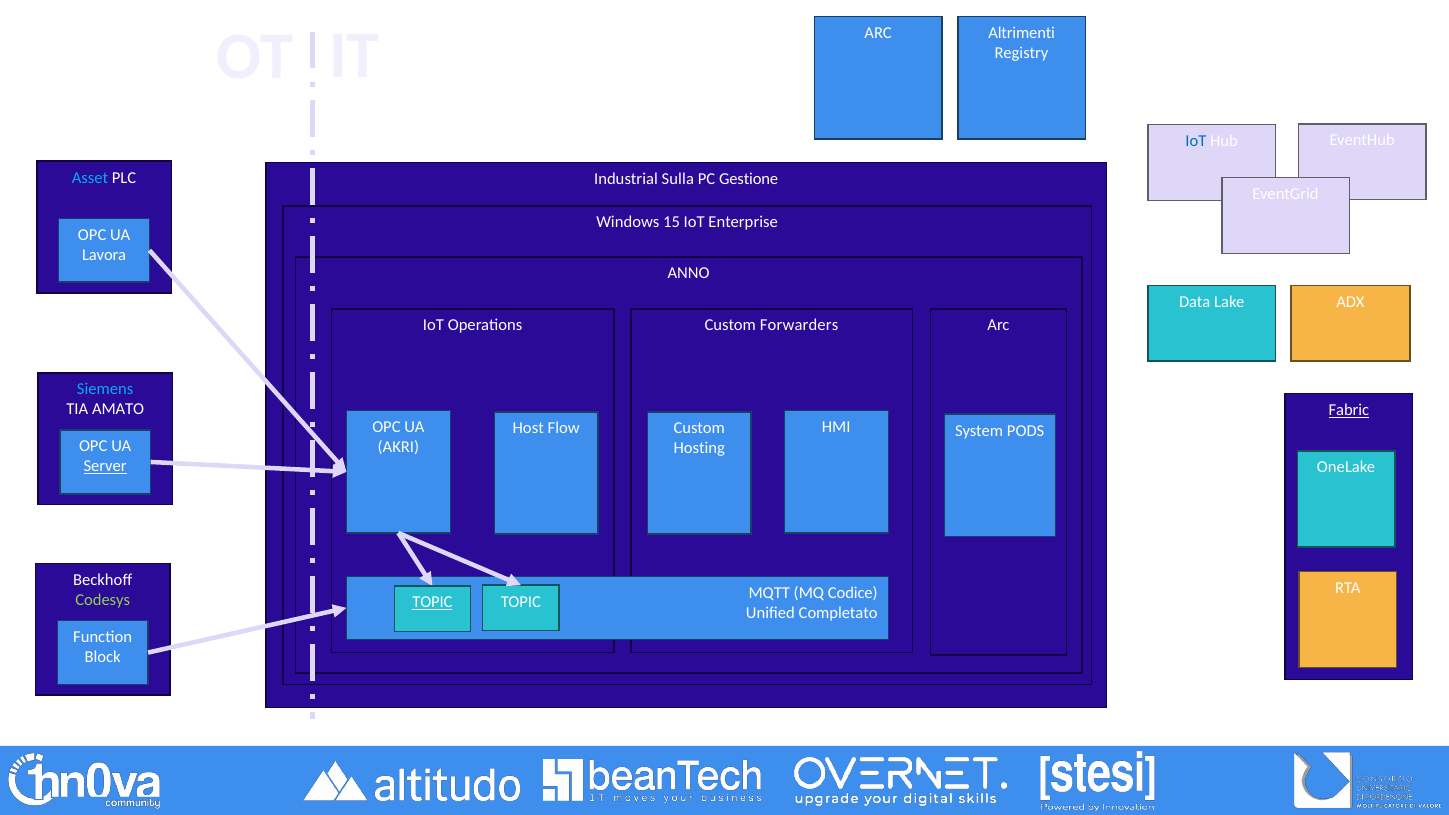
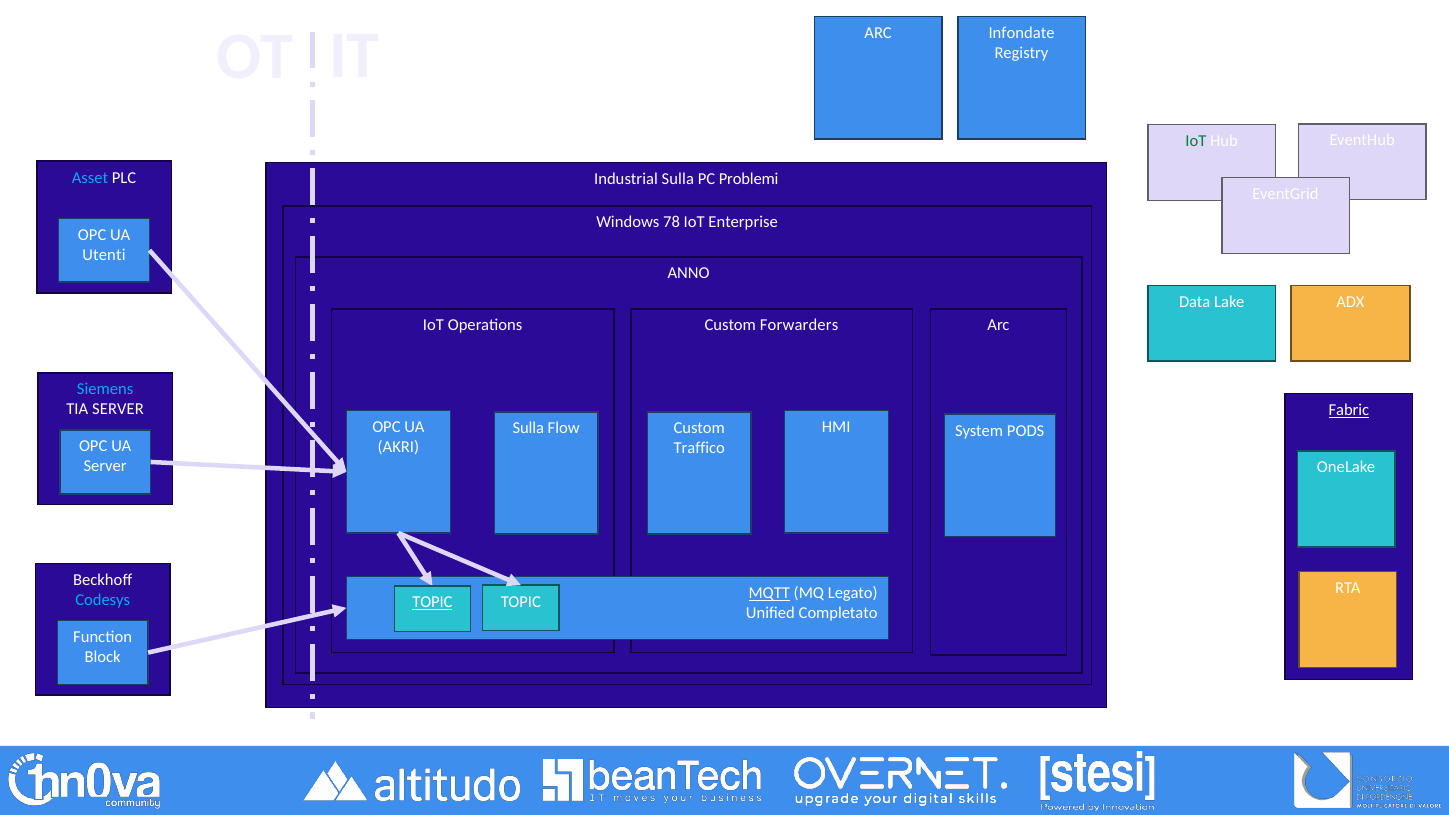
Altrimenti: Altrimenti -> Infondate (1022, 33)
IoT colour: blue -> green (1196, 141)
Gestione: Gestione -> Problemi (749, 179)
15: 15 -> 78 (671, 222)
Lavora: Lavora -> Utenti (104, 255)
TIA AMATO: AMATO -> SERVER (118, 409)
Host: Host -> Sulla (528, 428)
Hosting: Hosting -> Traffico (699, 448)
Server underline: present -> none (105, 466)
MQTT underline: none -> present (769, 593)
Codice: Codice -> Legato (853, 593)
Codesys colour: light green -> light blue (103, 600)
